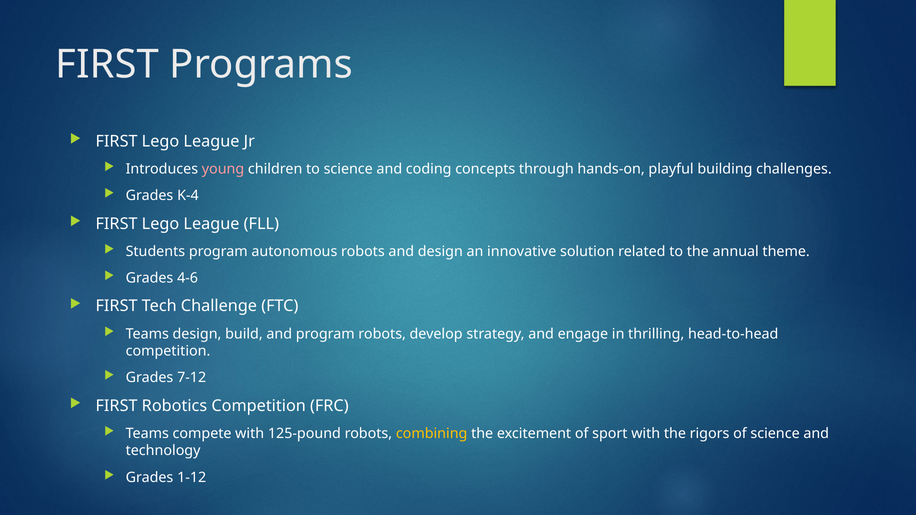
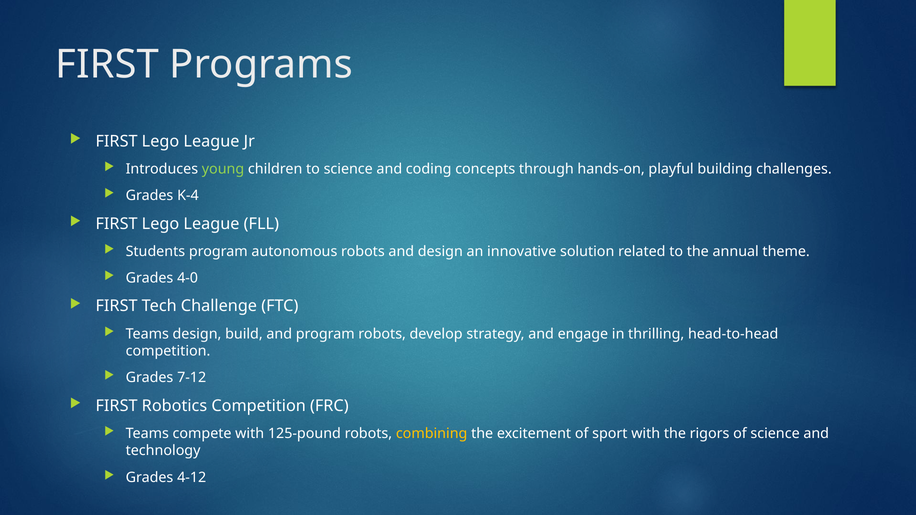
young colour: pink -> light green (223, 169)
4-6: 4-6 -> 4-0 (188, 278)
1-12: 1-12 -> 4-12 (192, 478)
